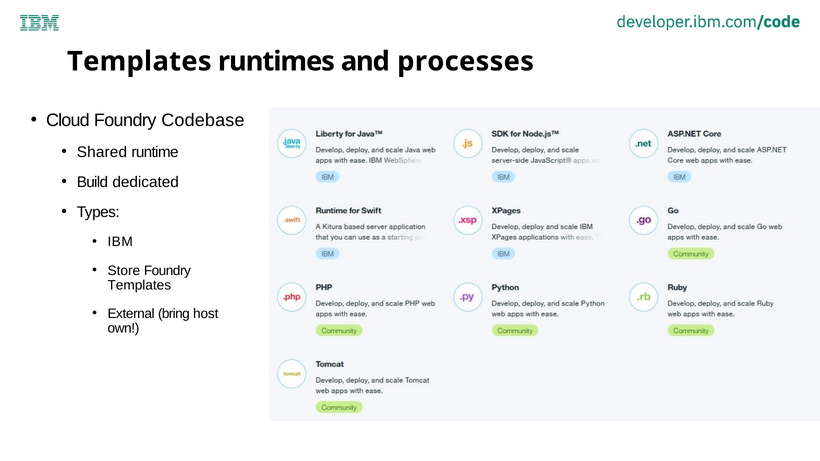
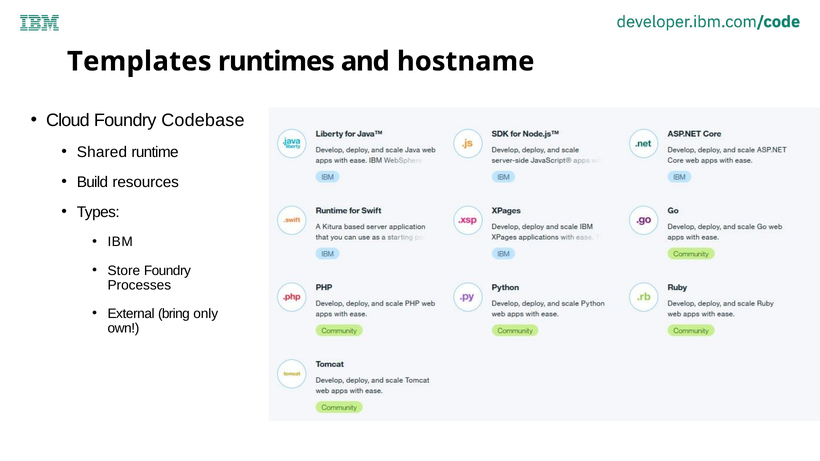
processes: processes -> hostname (466, 61)
dedicated: dedicated -> resources (146, 182)
Templates: Templates -> Processes (139, 285)
host: host -> only (206, 314)
